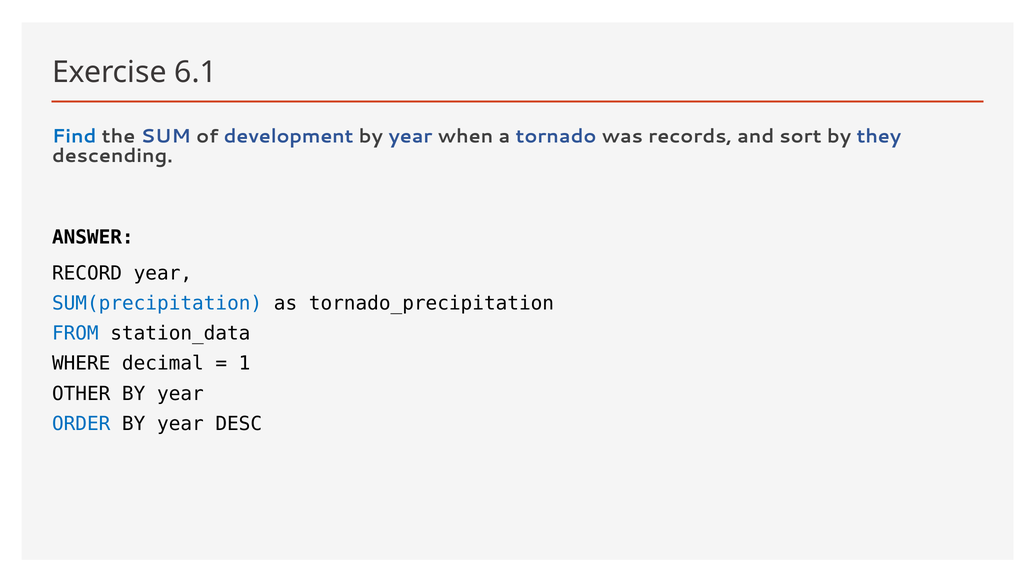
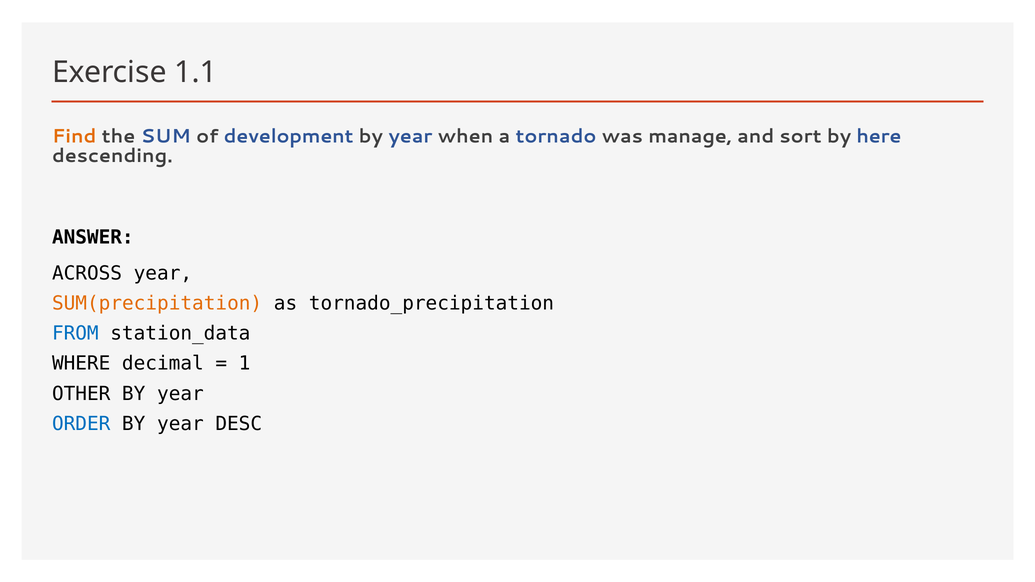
6.1: 6.1 -> 1.1 (196, 72)
Find colour: blue -> orange (74, 136)
records: records -> manage (690, 136)
they: they -> here (879, 136)
RECORD: RECORD -> ACROSS (87, 273)
SUM(precipitation colour: blue -> orange (157, 303)
